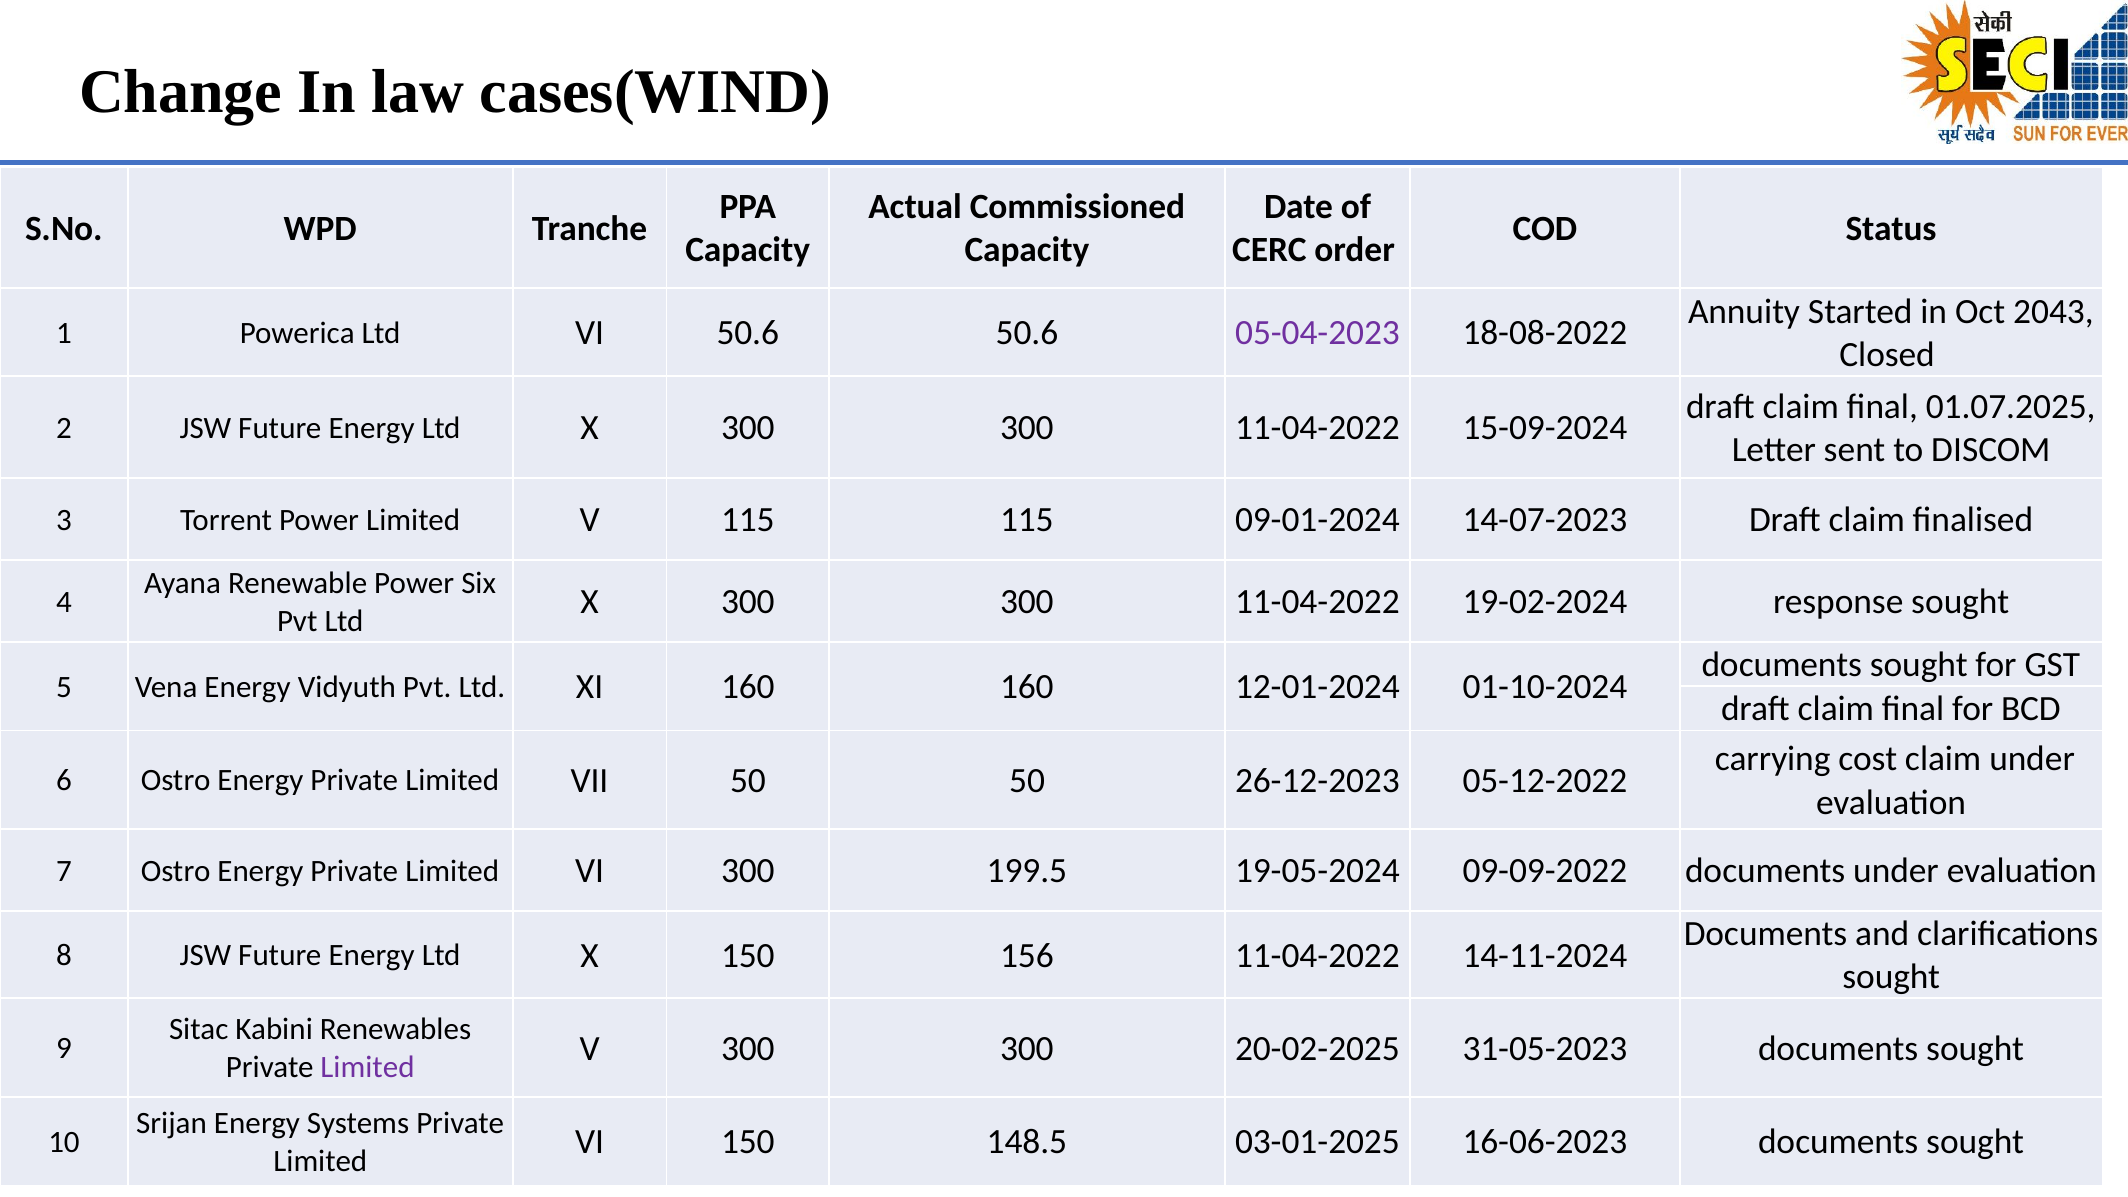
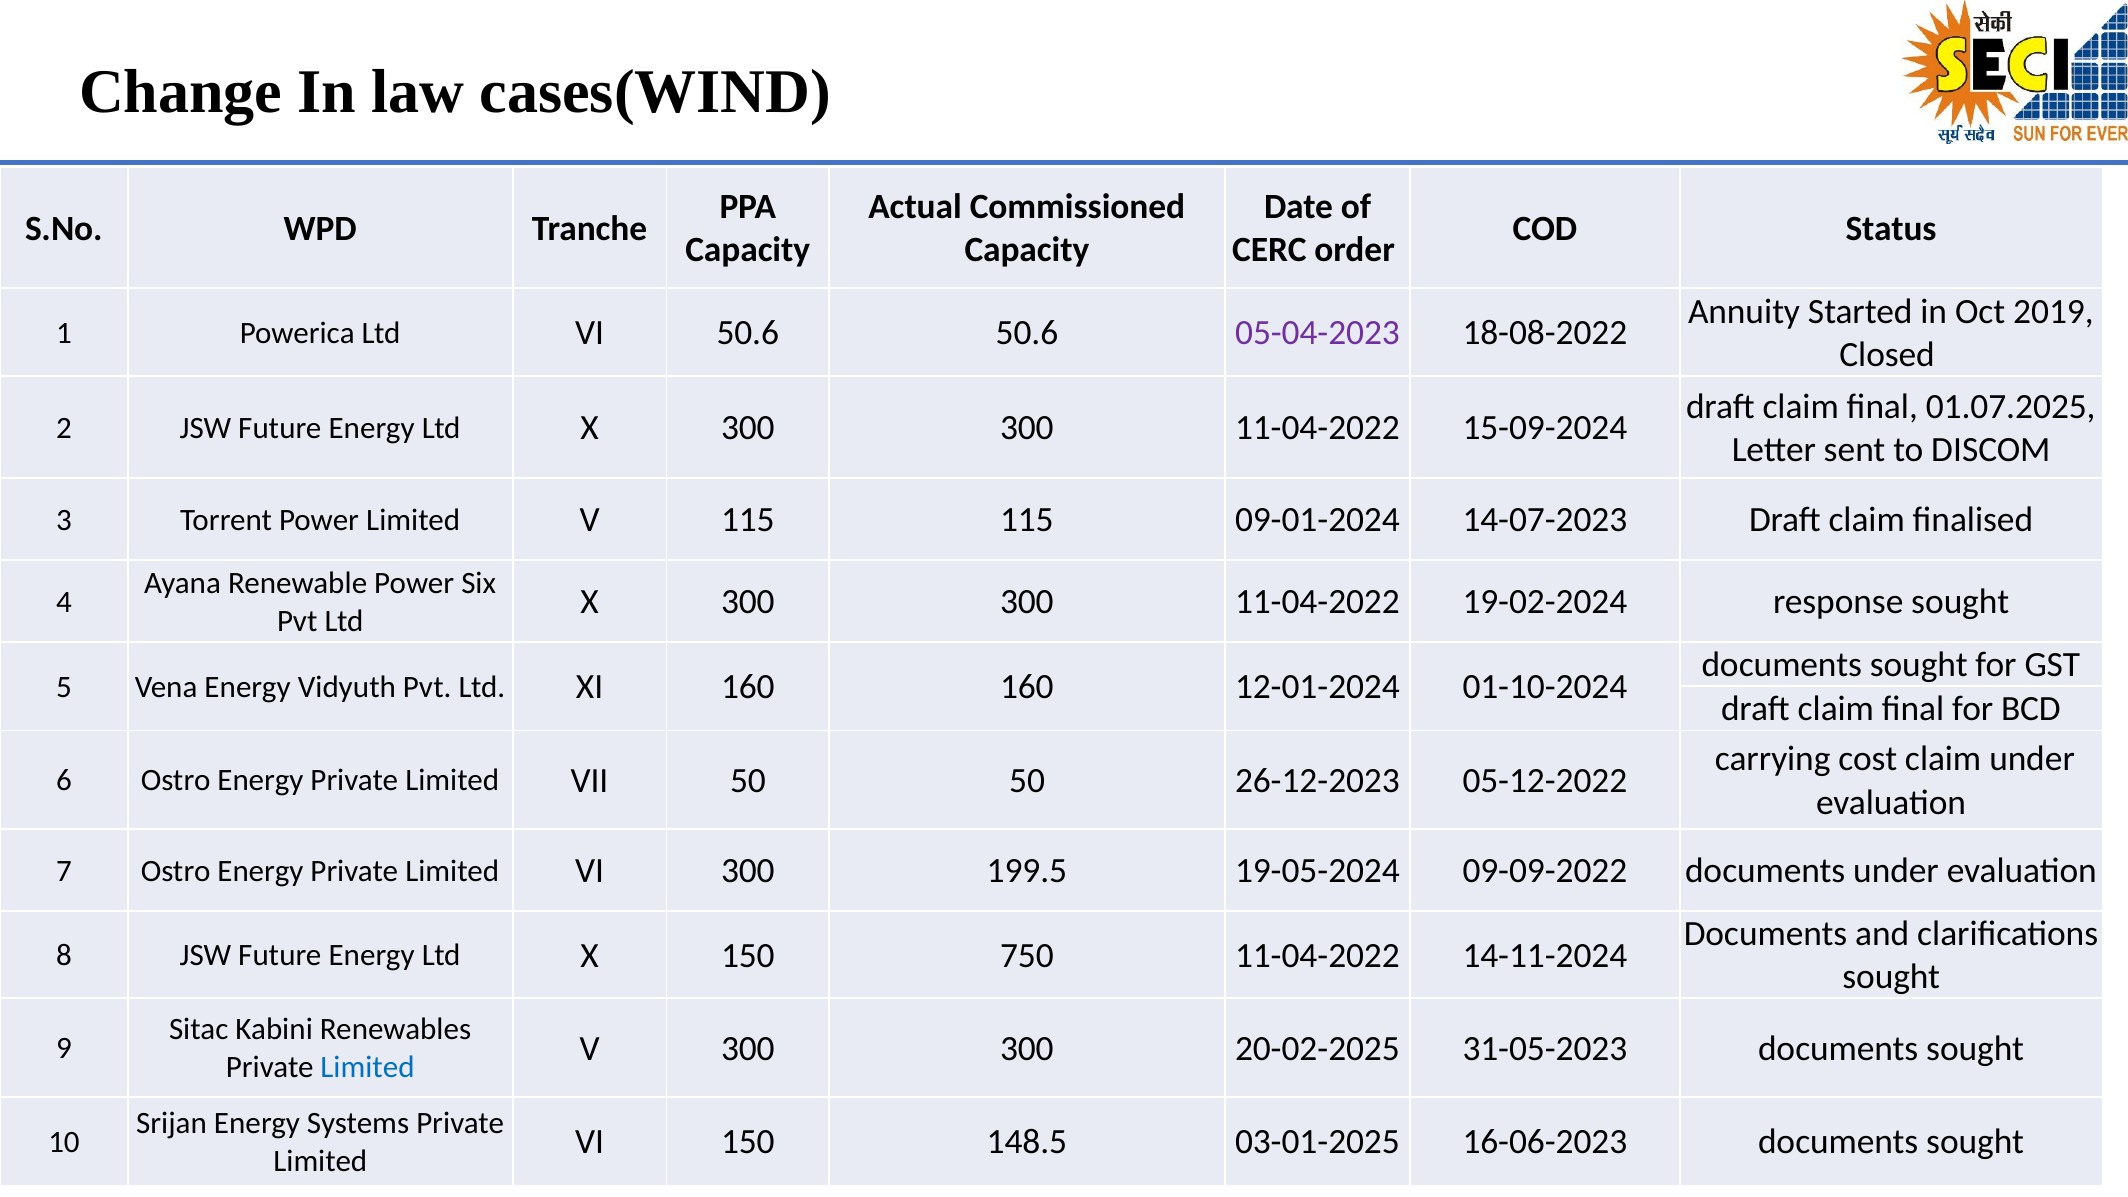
2043: 2043 -> 2019 (2053, 311)
156: 156 -> 750 (1027, 955)
Limited colour: purple -> blue (367, 1067)
